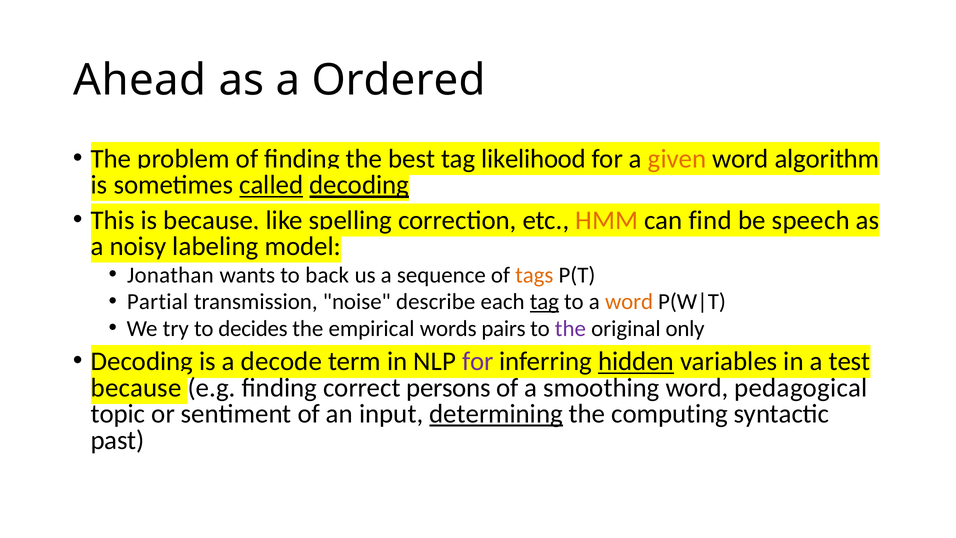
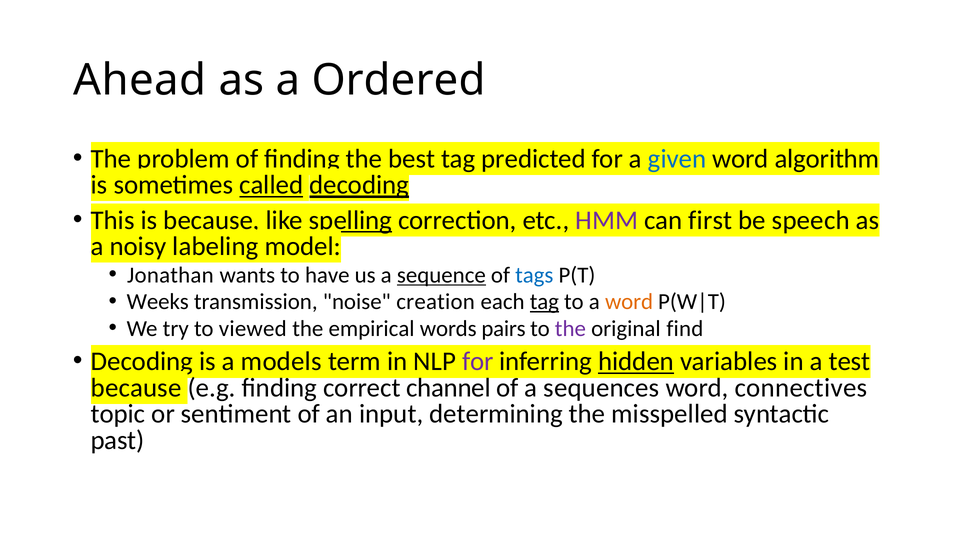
likelihood: likelihood -> predicted (534, 159)
given colour: orange -> blue (677, 159)
spelling underline: none -> present (350, 220)
HMM colour: orange -> purple (607, 220)
find: find -> first (710, 220)
back: back -> have (327, 275)
sequence underline: none -> present (441, 275)
tags colour: orange -> blue (534, 275)
Partial: Partial -> Weeks (158, 302)
describe: describe -> creation (436, 302)
decides: decides -> viewed (253, 328)
only: only -> find (685, 328)
decode: decode -> models (281, 361)
persons: persons -> channel (448, 388)
smoothing: smoothing -> sequences (601, 388)
pedagogical: pedagogical -> connectives (801, 388)
determining underline: present -> none (496, 414)
computing: computing -> misspelled (670, 414)
